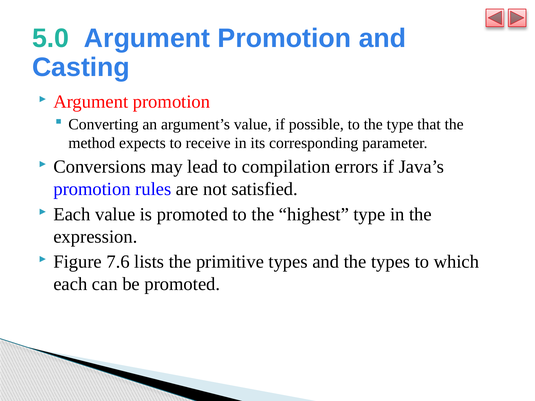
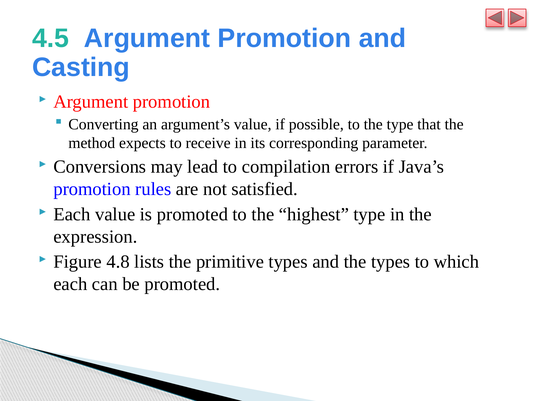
5.0: 5.0 -> 4.5 (51, 39)
7.6: 7.6 -> 4.8 (118, 262)
